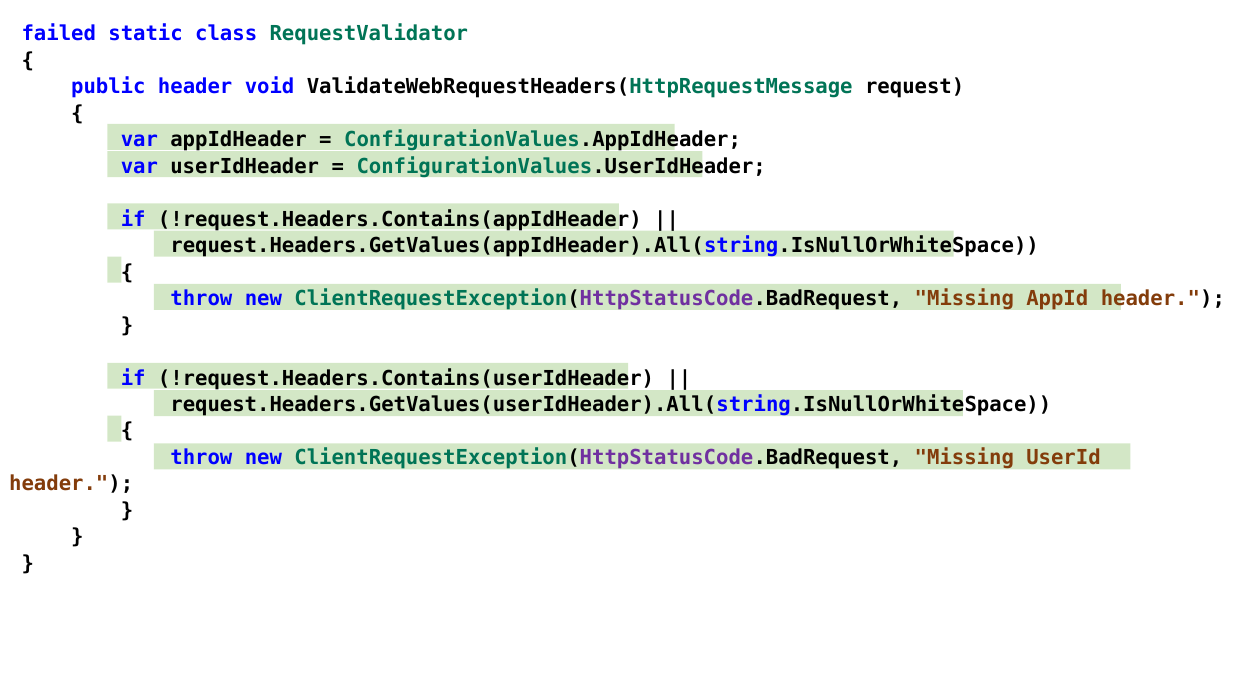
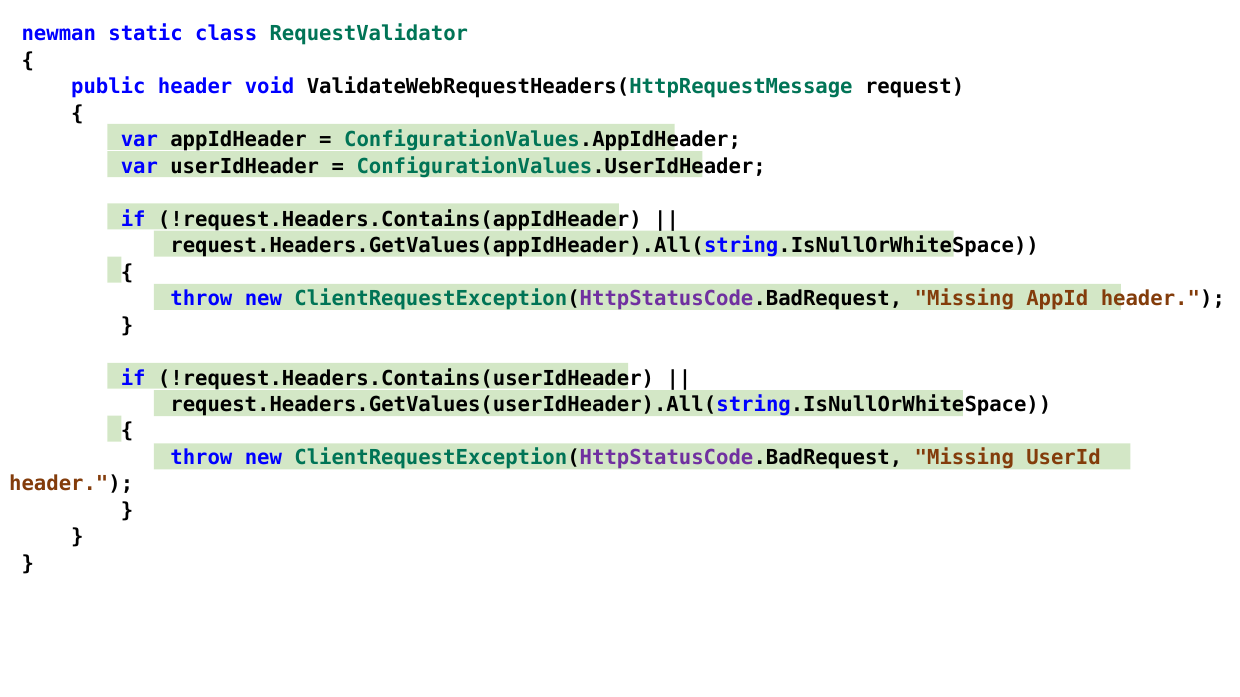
failed: failed -> newman (59, 34)
